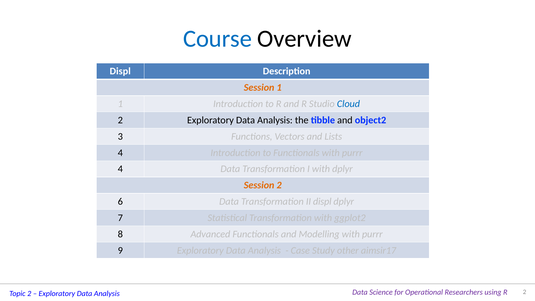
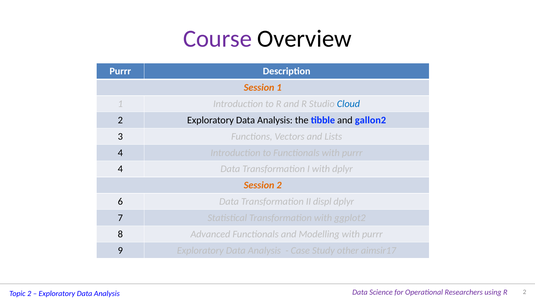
Course colour: blue -> purple (217, 39)
Displ: Displ -> Purrr (120, 71)
object2: object2 -> gallon2 (370, 120)
